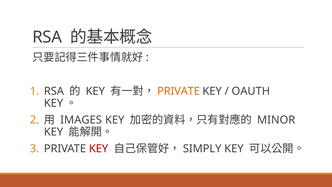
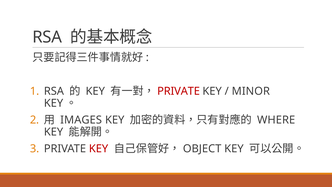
PRIVATE colour: orange -> red (179, 91)
OAUTH: OAUTH -> MINOR (251, 91)
MINOR: MINOR -> WHERE (276, 120)
SIMPLY: SIMPLY -> OBJECT (202, 149)
